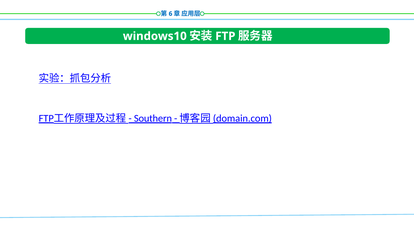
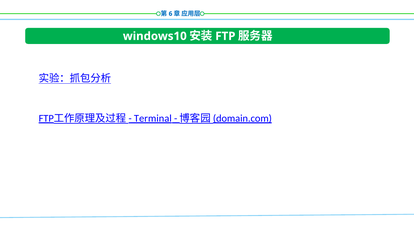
Southern: Southern -> Terminal (153, 118)
